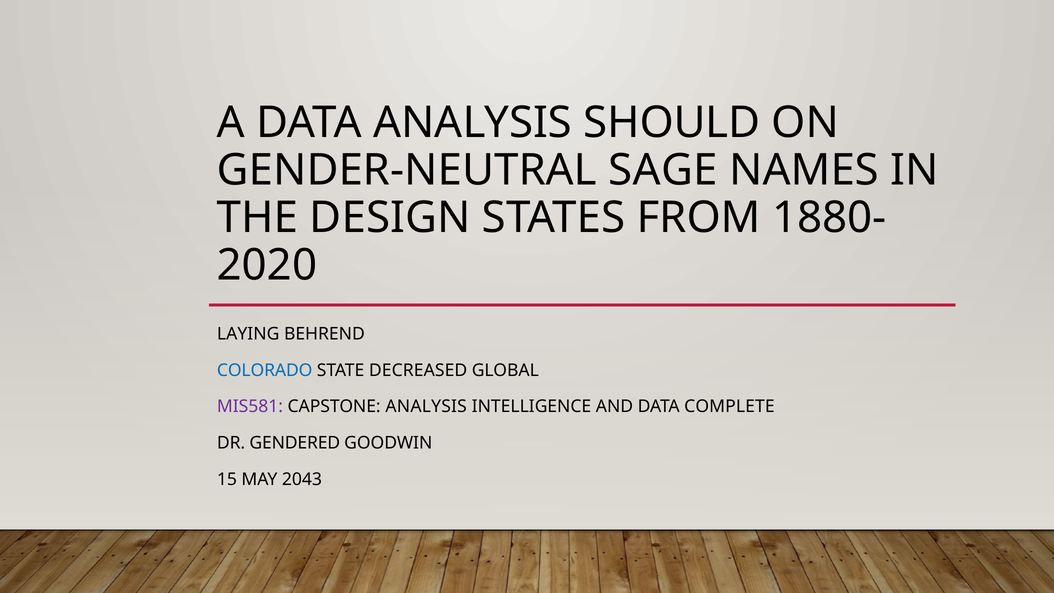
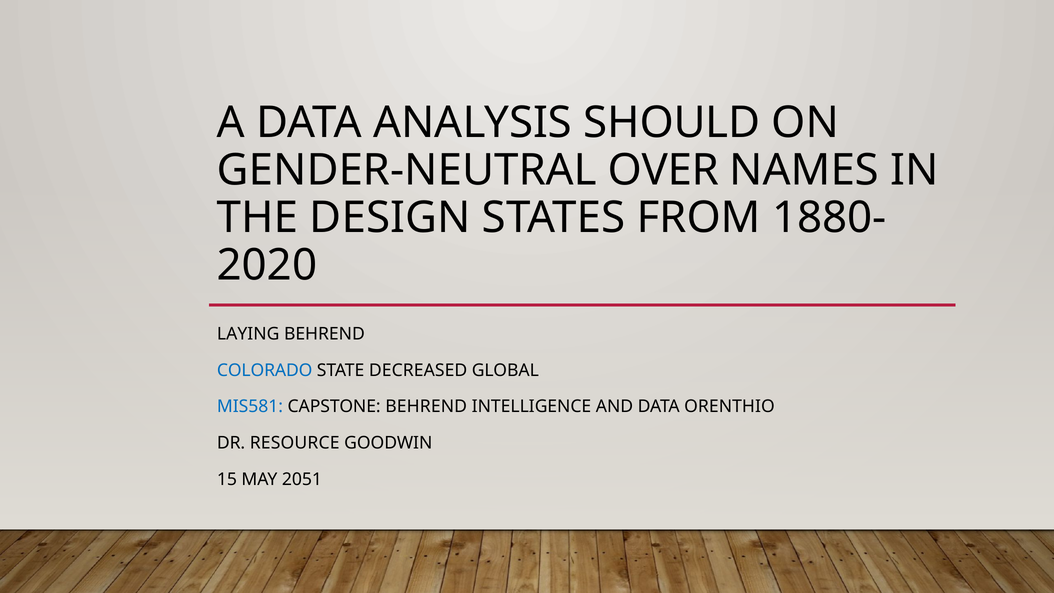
SAGE: SAGE -> OVER (663, 170)
MIS581 colour: purple -> blue (250, 407)
CAPSTONE ANALYSIS: ANALYSIS -> BEHREND (426, 407)
COMPLETE: COMPLETE -> ORENTHIO (729, 407)
GENDERED: GENDERED -> RESOURCE (295, 443)
2043: 2043 -> 2051 (302, 479)
